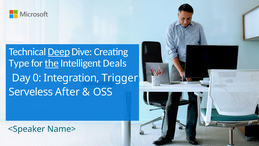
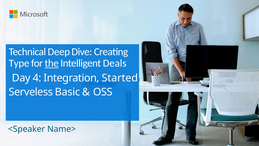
Deep underline: present -> none (59, 52)
0: 0 -> 4 (37, 78)
Trigger: Trigger -> Started (120, 78)
After: After -> Basic (68, 92)
